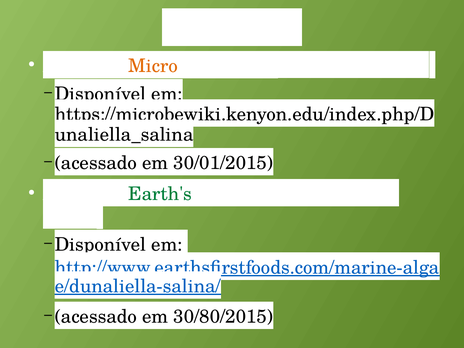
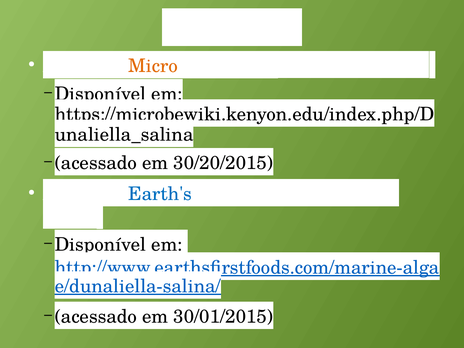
30/01/2015: 30/01/2015 -> 30/20/2015 (223, 163)
Earth's colour: green -> blue (160, 194)
30/80/2015: 30/80/2015 -> 30/01/2015 (223, 317)
